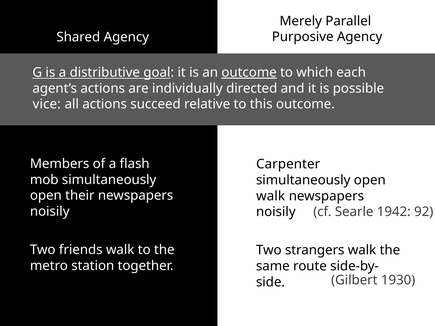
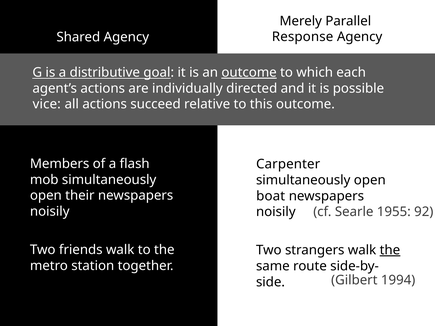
Purposive: Purposive -> Response (303, 37)
walk: walk -> boat (271, 196)
1942: 1942 -> 1955 (394, 212)
the underline: none -> present (390, 250)
1930: 1930 -> 1994 (398, 280)
